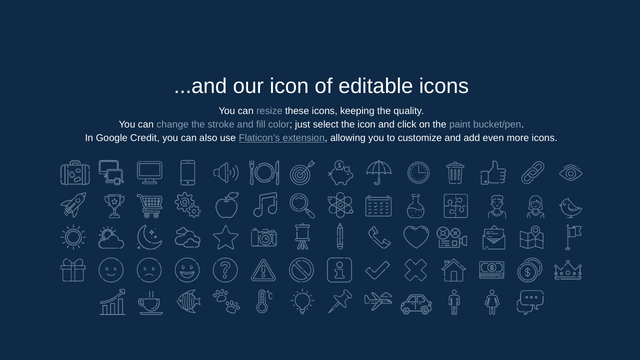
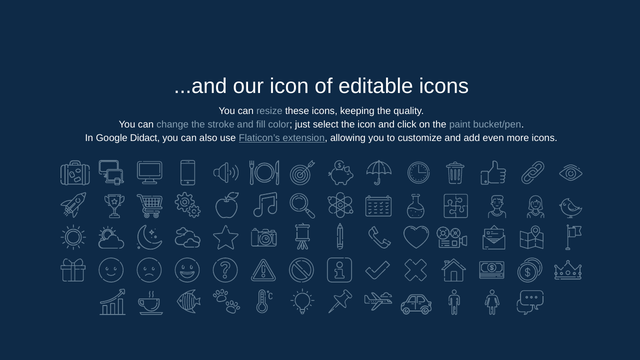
Credit: Credit -> Didact (145, 138)
